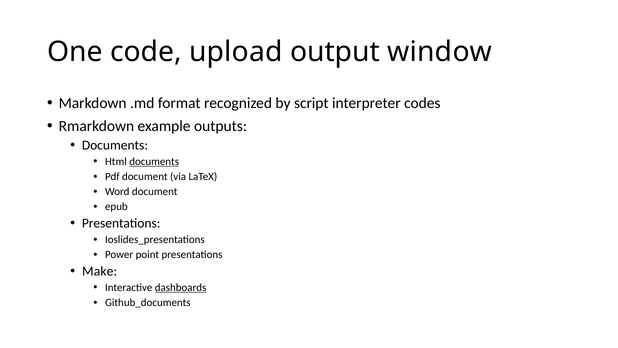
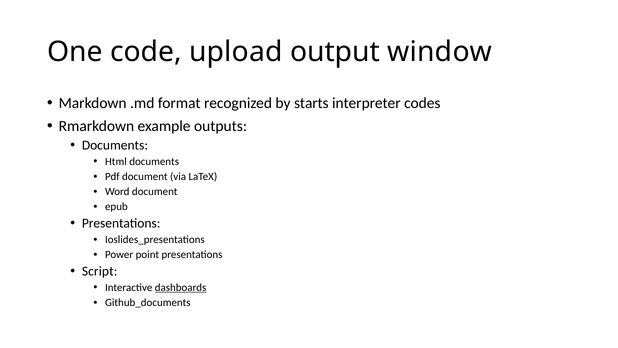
script: script -> starts (311, 103)
documents underline: present -> none (154, 162)
Make: Make -> Script (100, 271)
